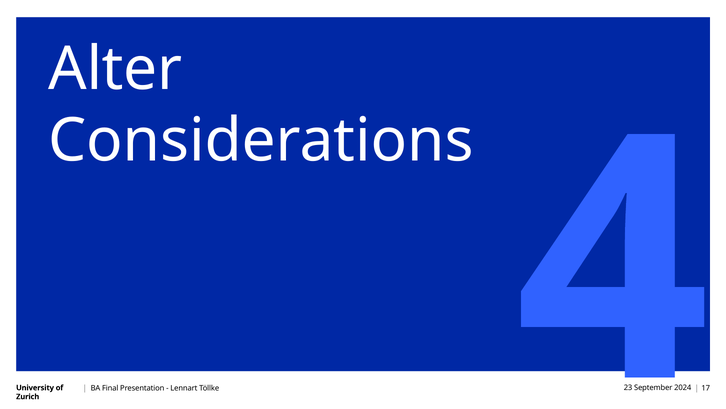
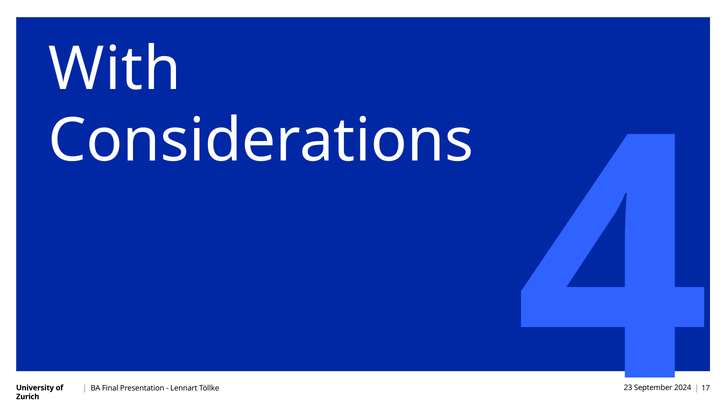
Alter: Alter -> With (115, 69)
